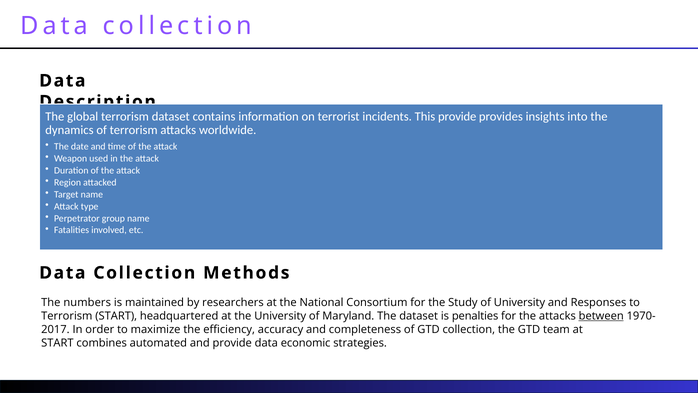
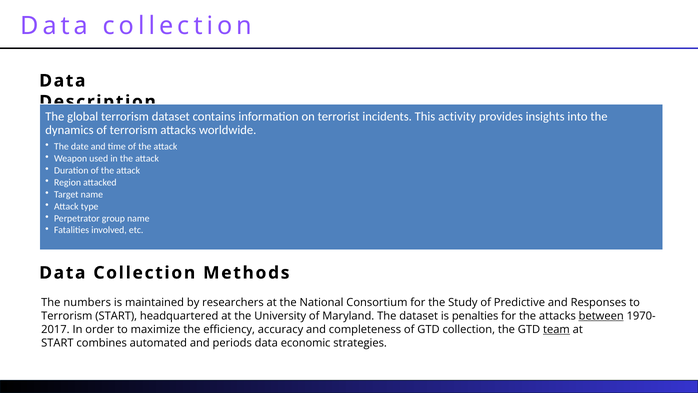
provide: provide -> activity (457, 116)
of University: University -> Predictive (519, 302)
team underline: none -> present (556, 329)
and provide: provide -> periods (232, 343)
